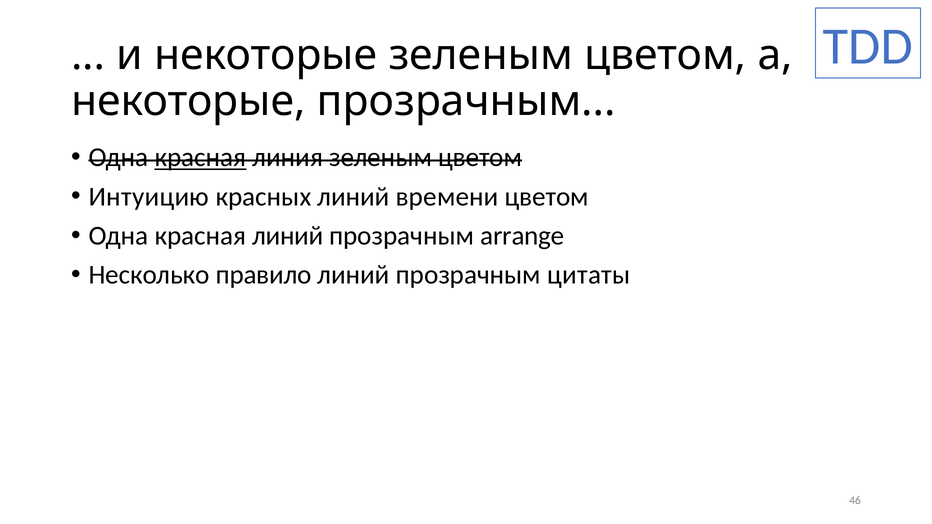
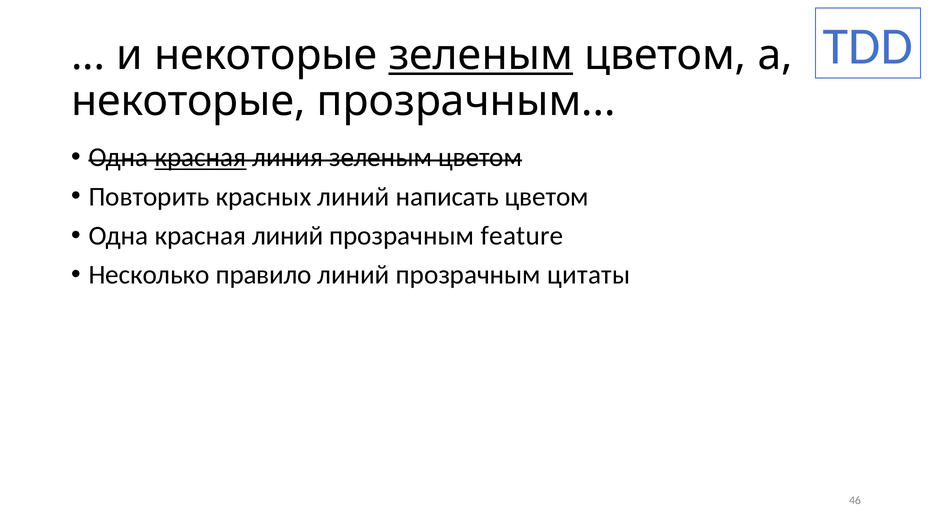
зеленым underline: none -> present (481, 55)
Интуицию: Интуицию -> Повторить (149, 197)
времени: времени -> написать (447, 197)
arrange: arrange -> feature (522, 236)
